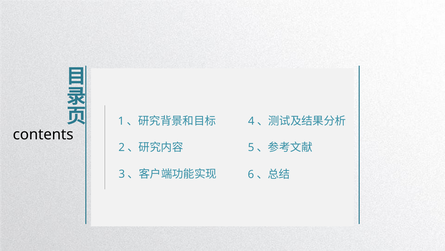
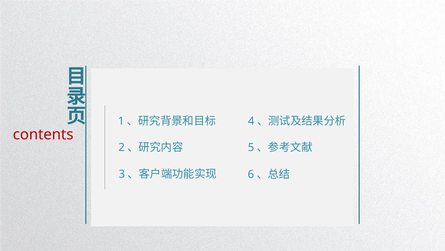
contents colour: black -> red (43, 134)
